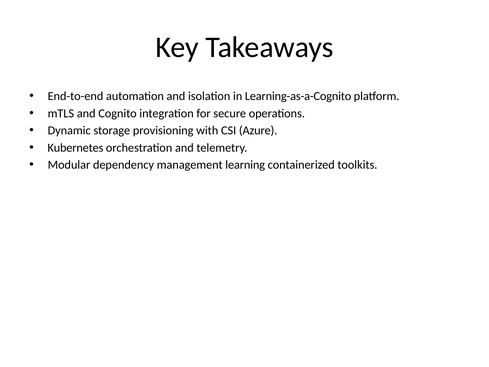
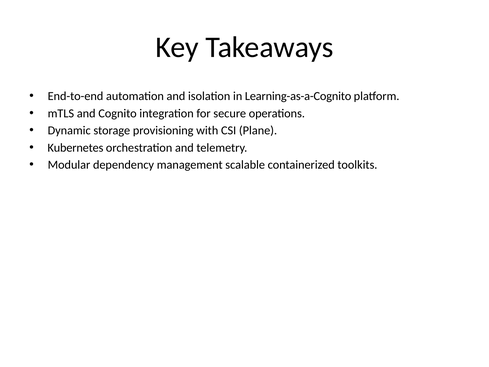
Azure: Azure -> Plane (258, 130)
learning: learning -> scalable (245, 165)
